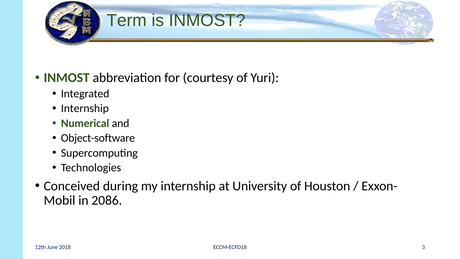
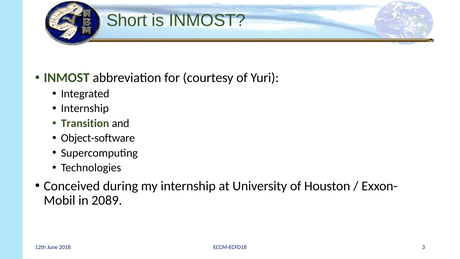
Term: Term -> Short (127, 20)
Numerical: Numerical -> Transition (85, 123)
2086: 2086 -> 2089 (107, 200)
